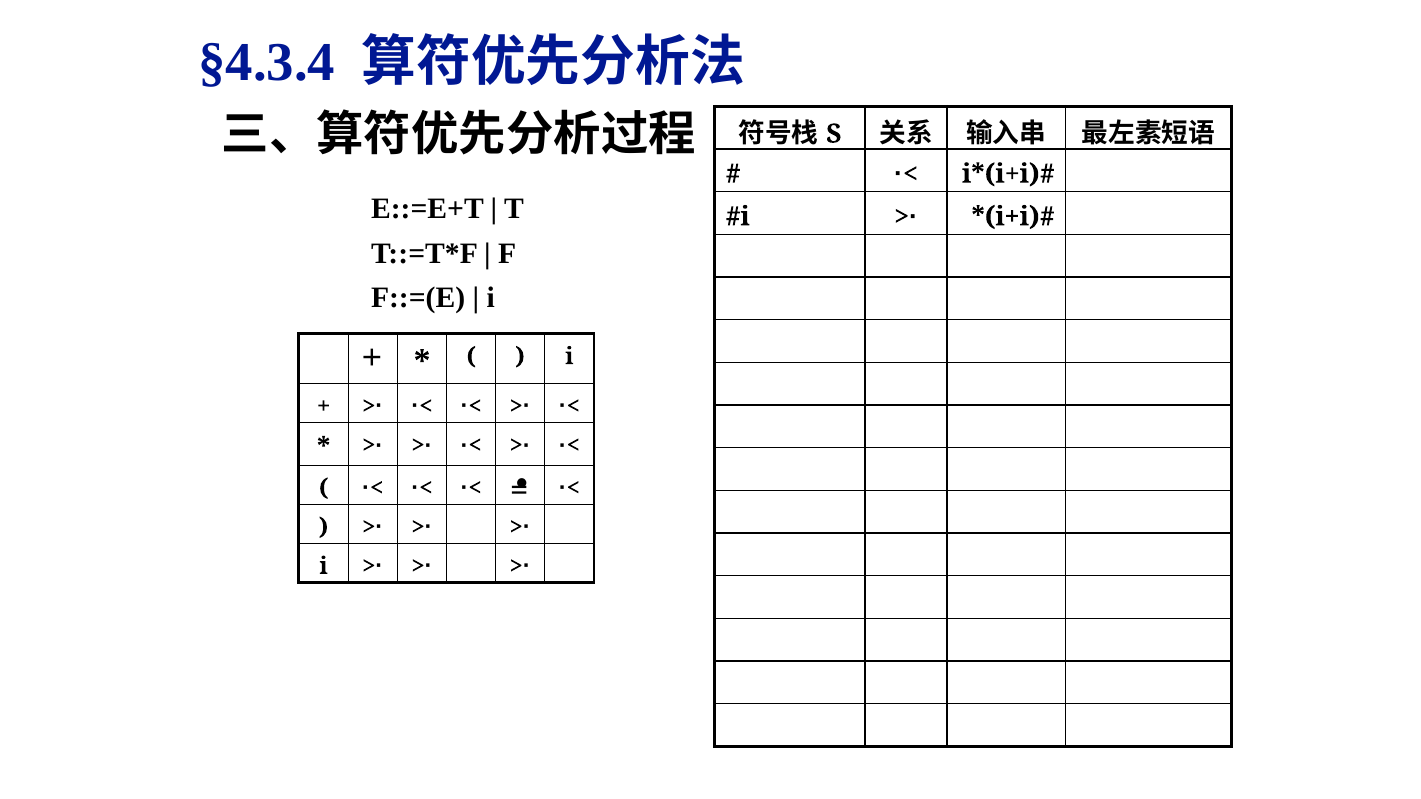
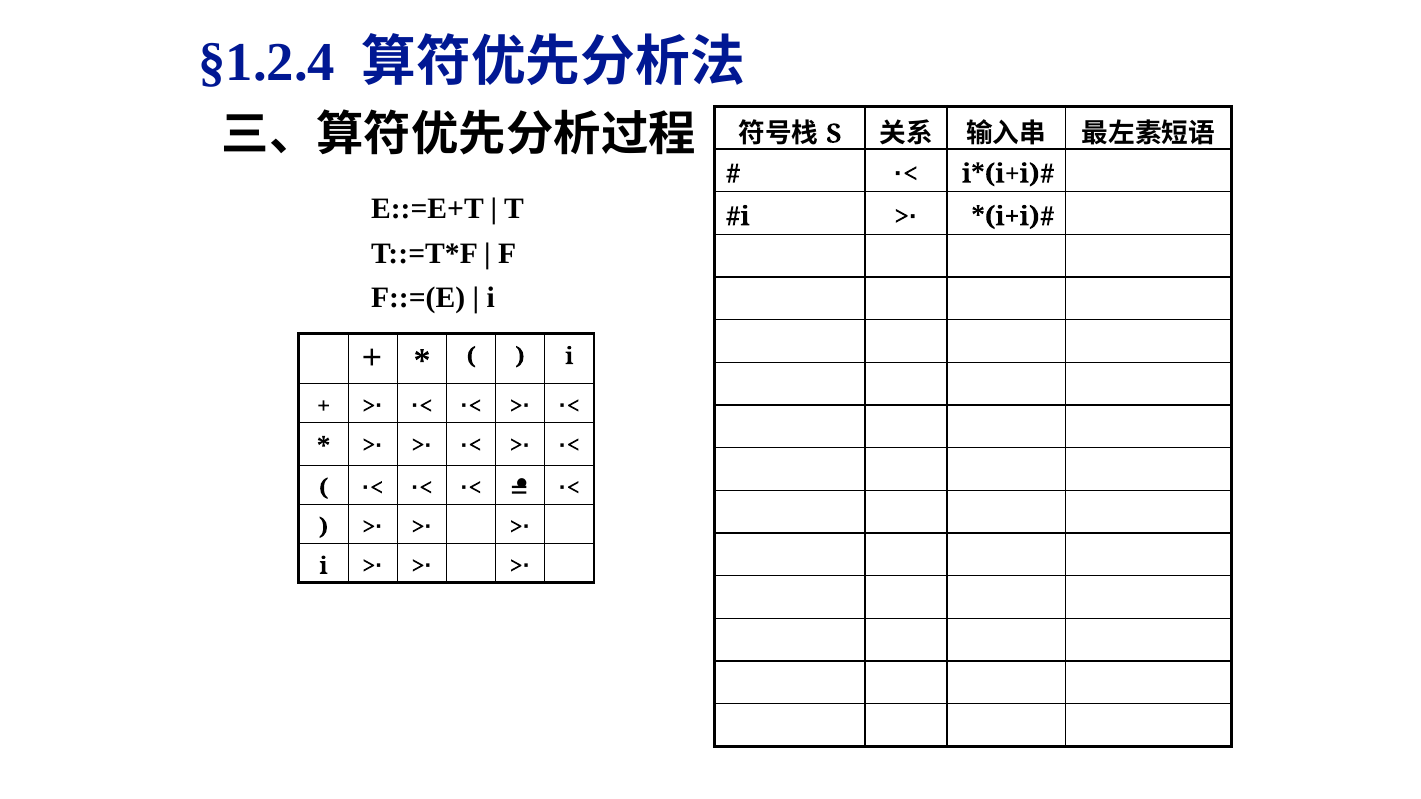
§4.3.4: §4.3.4 -> §1.2.4 (267, 63)
